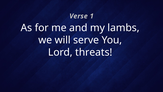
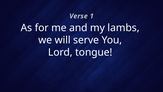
threats: threats -> tongue (94, 52)
